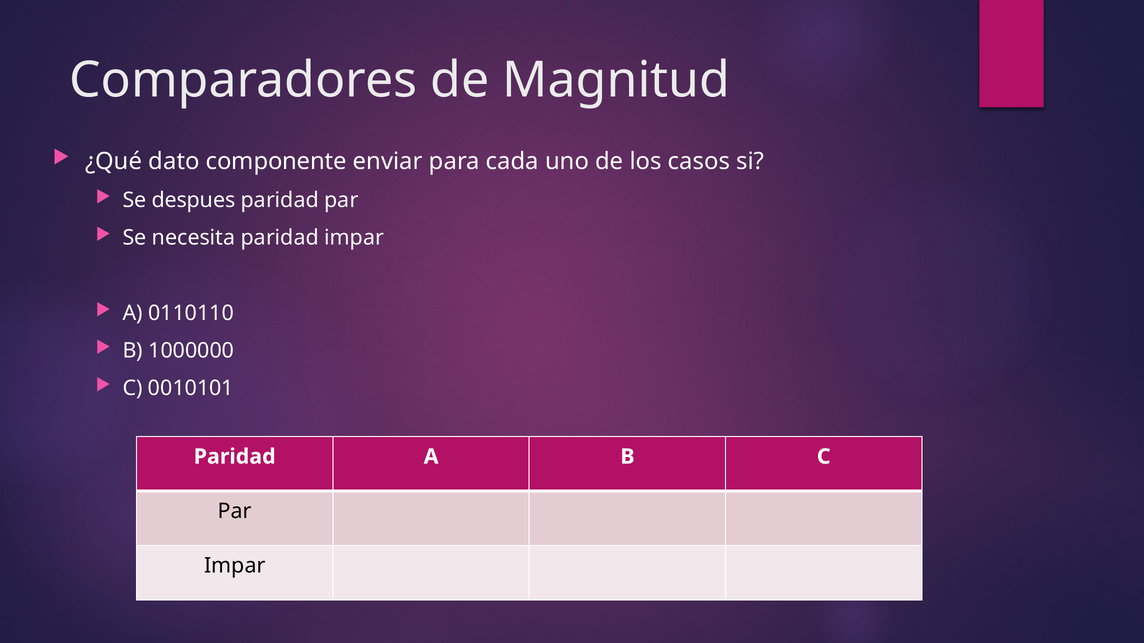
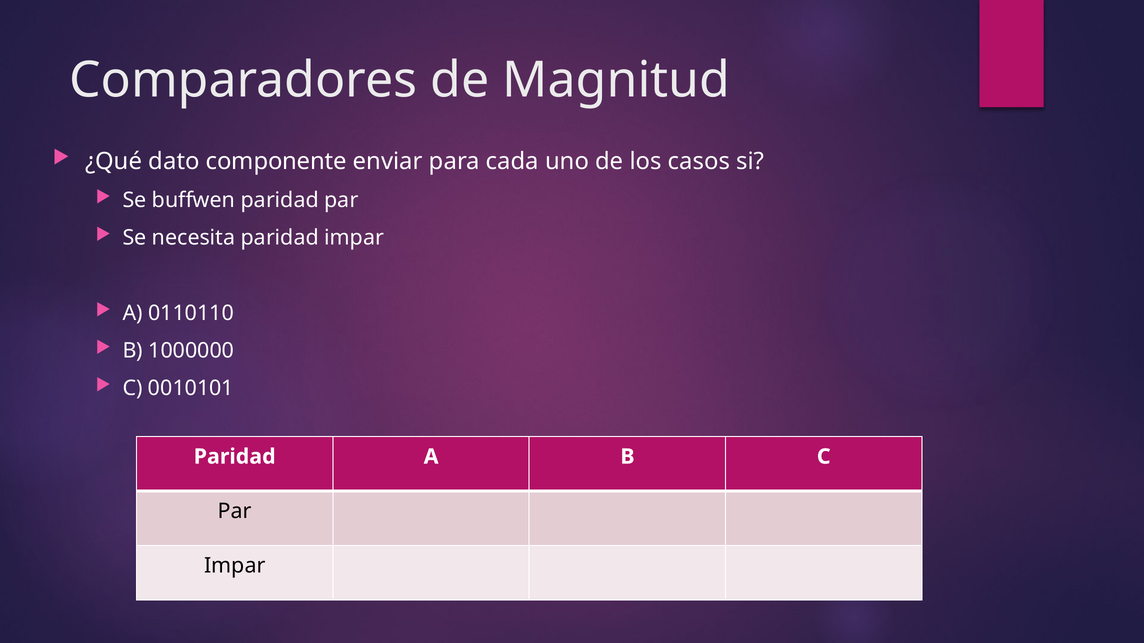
despues: despues -> buffwen (194, 200)
